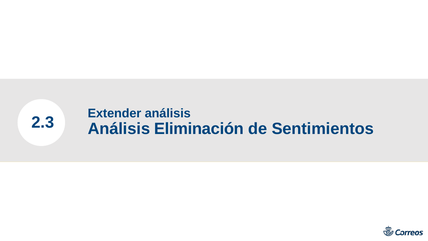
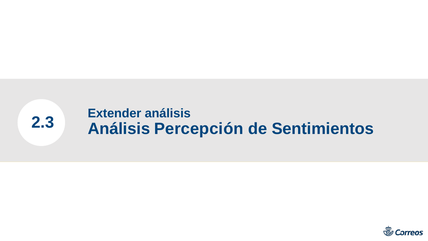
Eliminación: Eliminación -> Percepción (199, 129)
